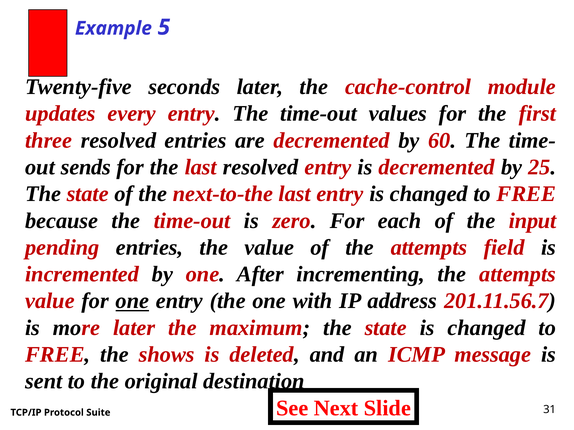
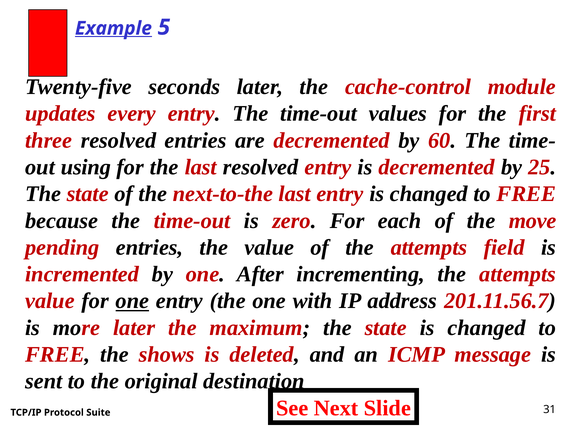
Example underline: none -> present (113, 28)
sends: sends -> using (86, 167)
input: input -> move (533, 221)
